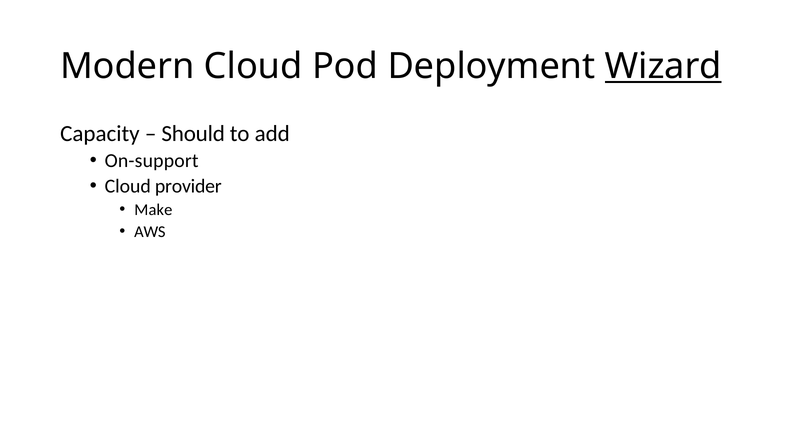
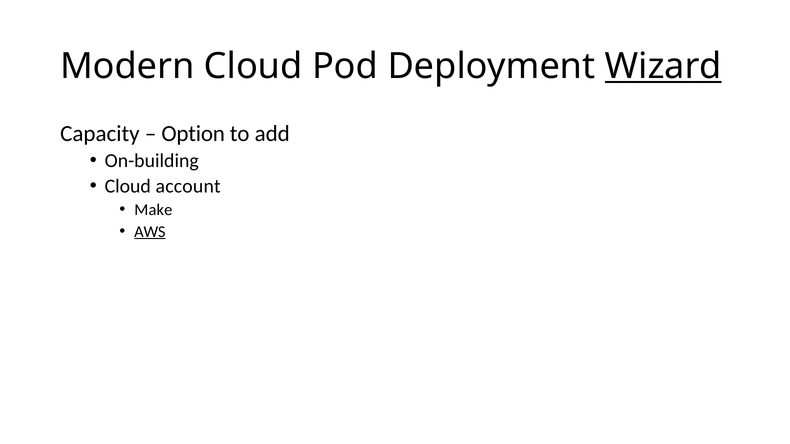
Should: Should -> Option (193, 134)
On-support: On-support -> On-building (152, 161)
provider: provider -> account (188, 186)
AWS underline: none -> present (150, 232)
